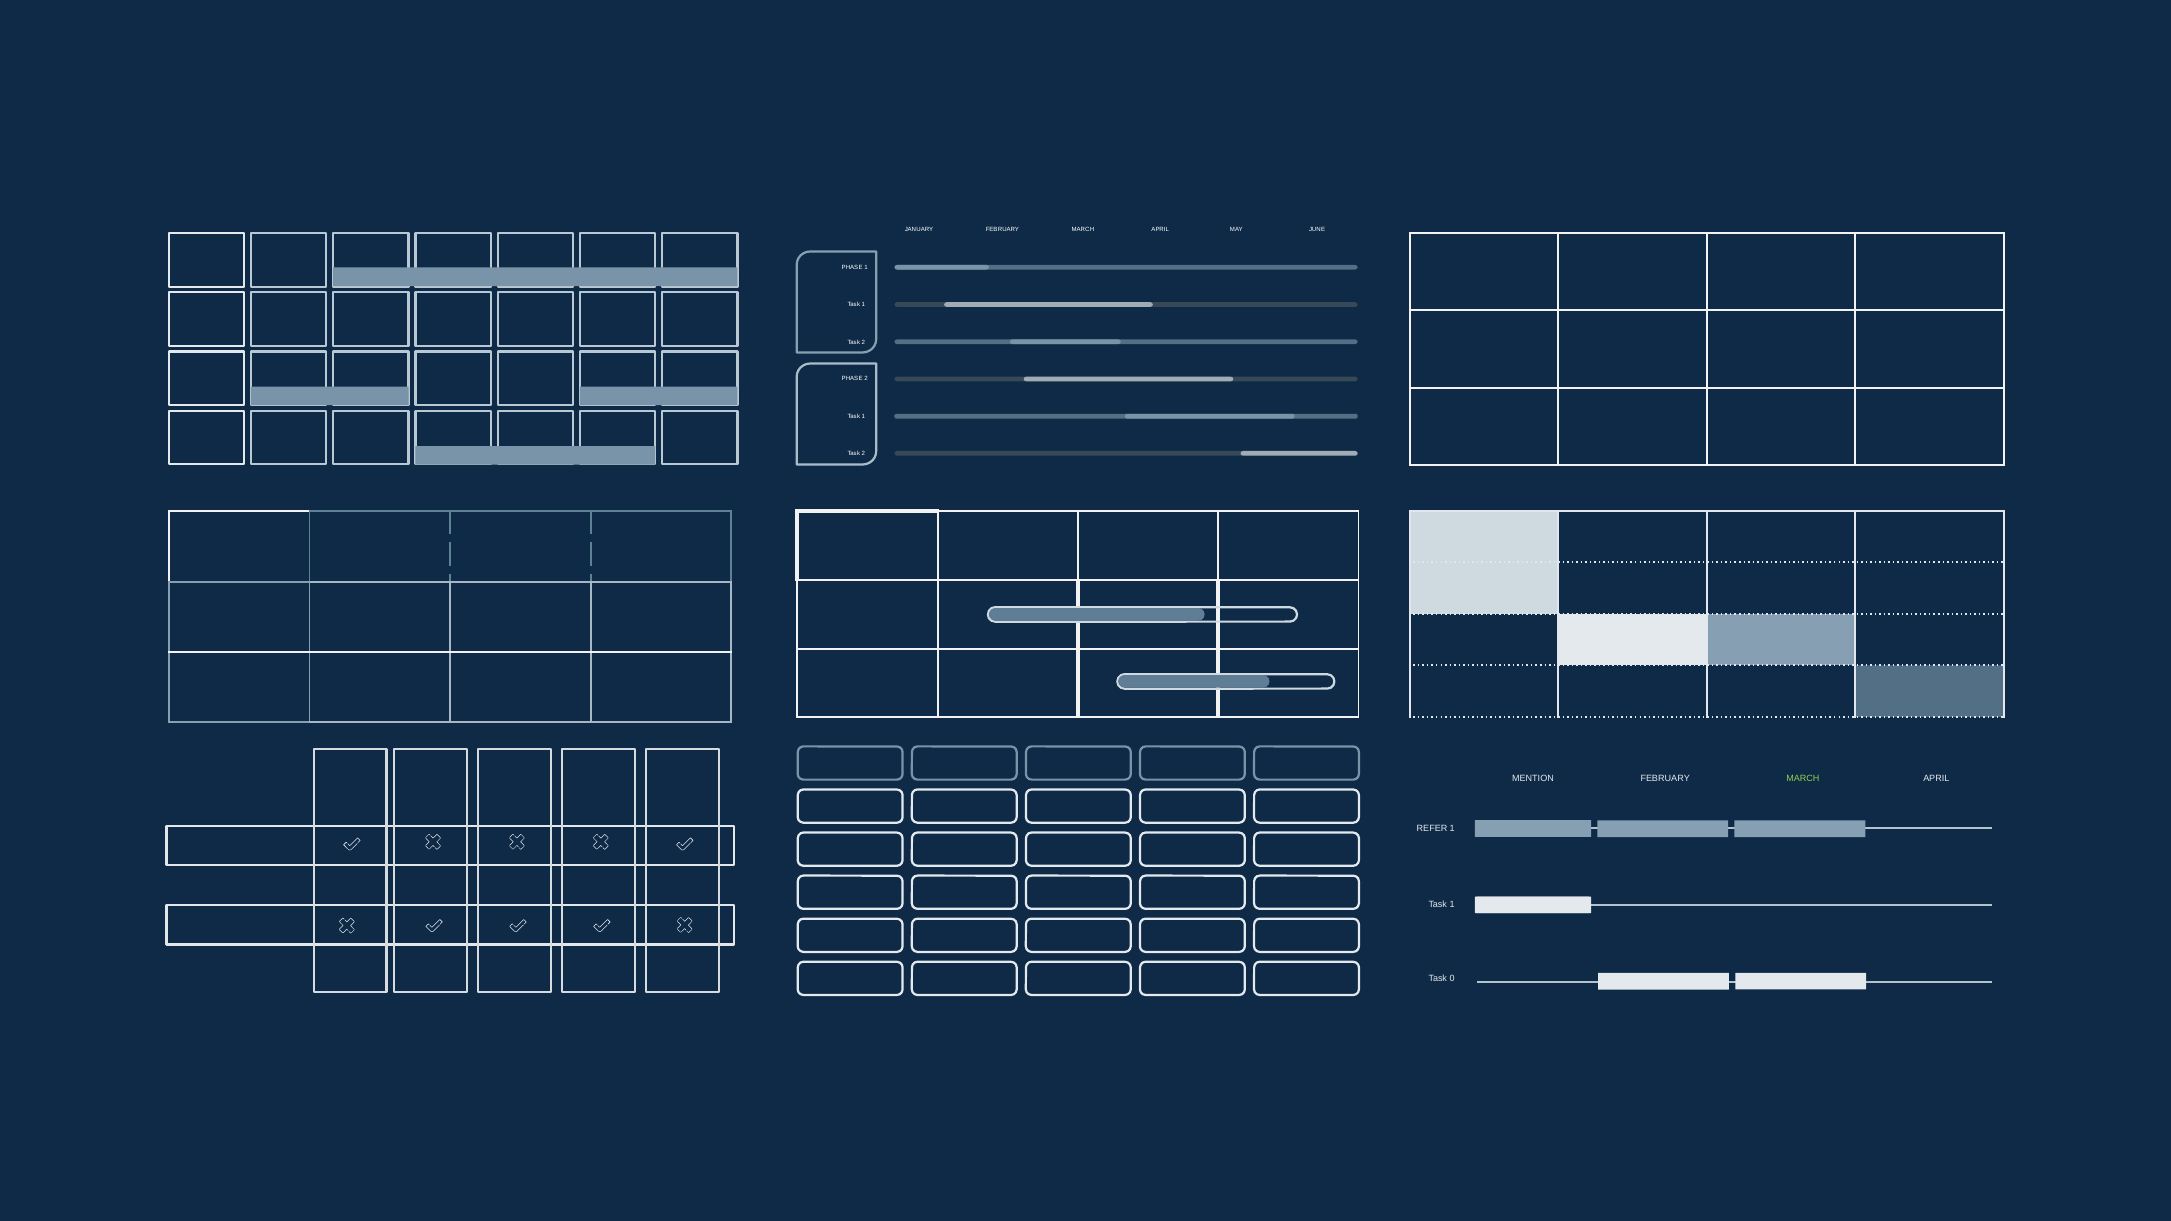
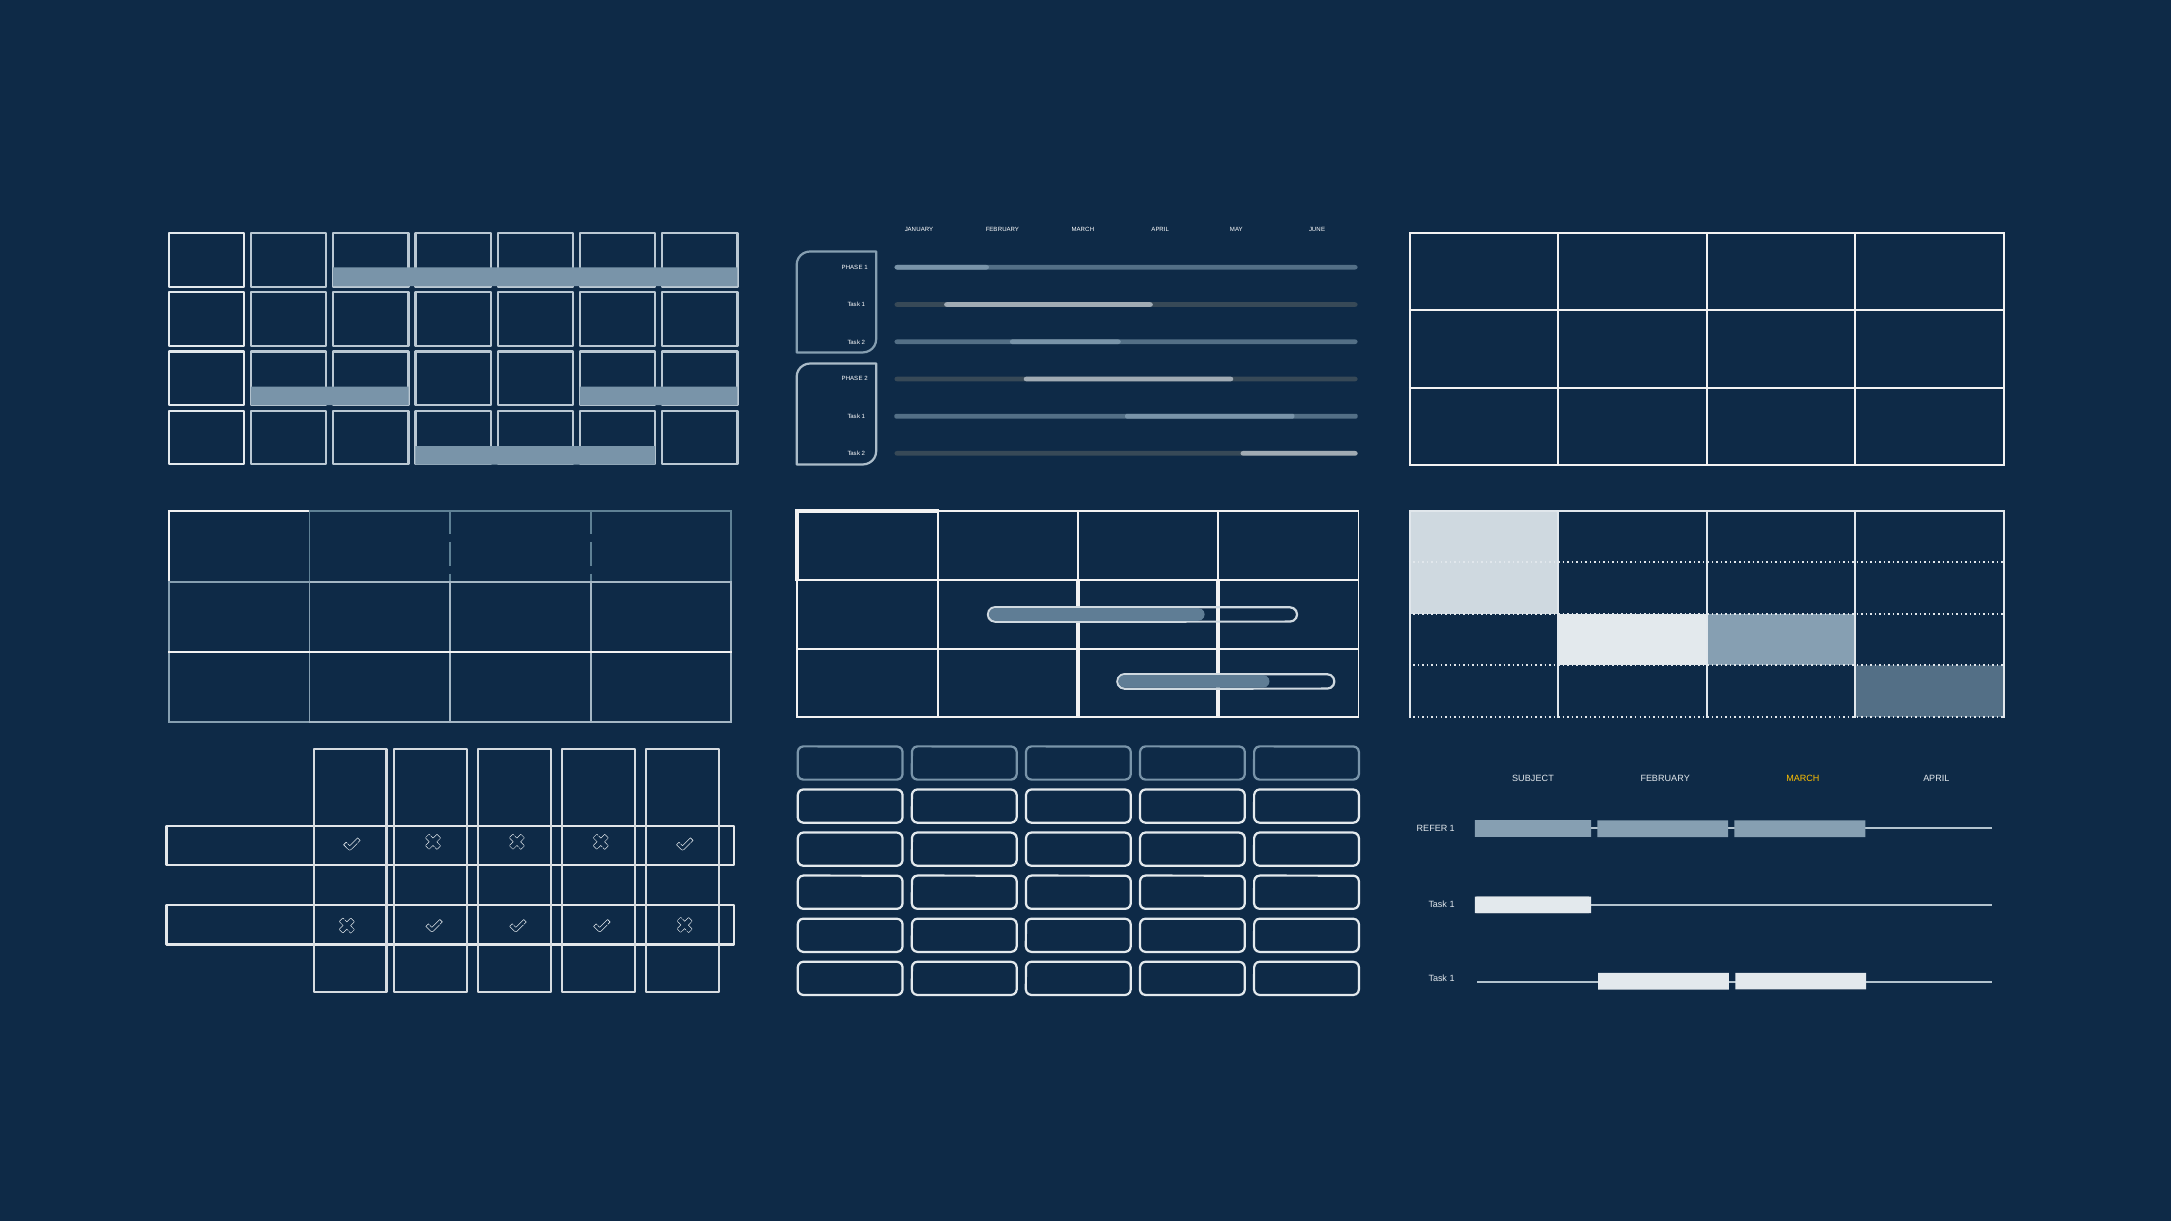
MENTION: MENTION -> SUBJECT (1533, 779)
MARCH colour: light green -> yellow (1803, 779)
0: 0 -> 1 (1452, 979)
